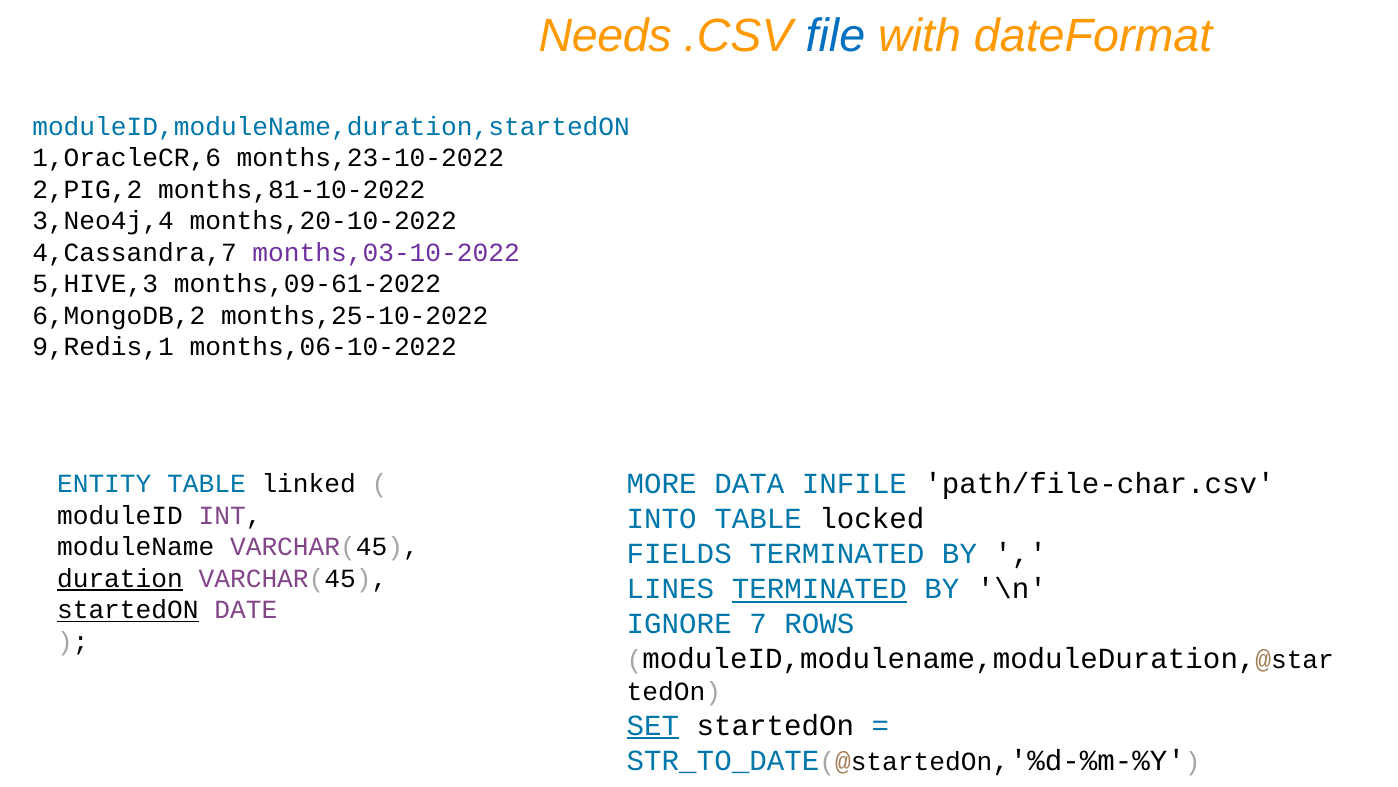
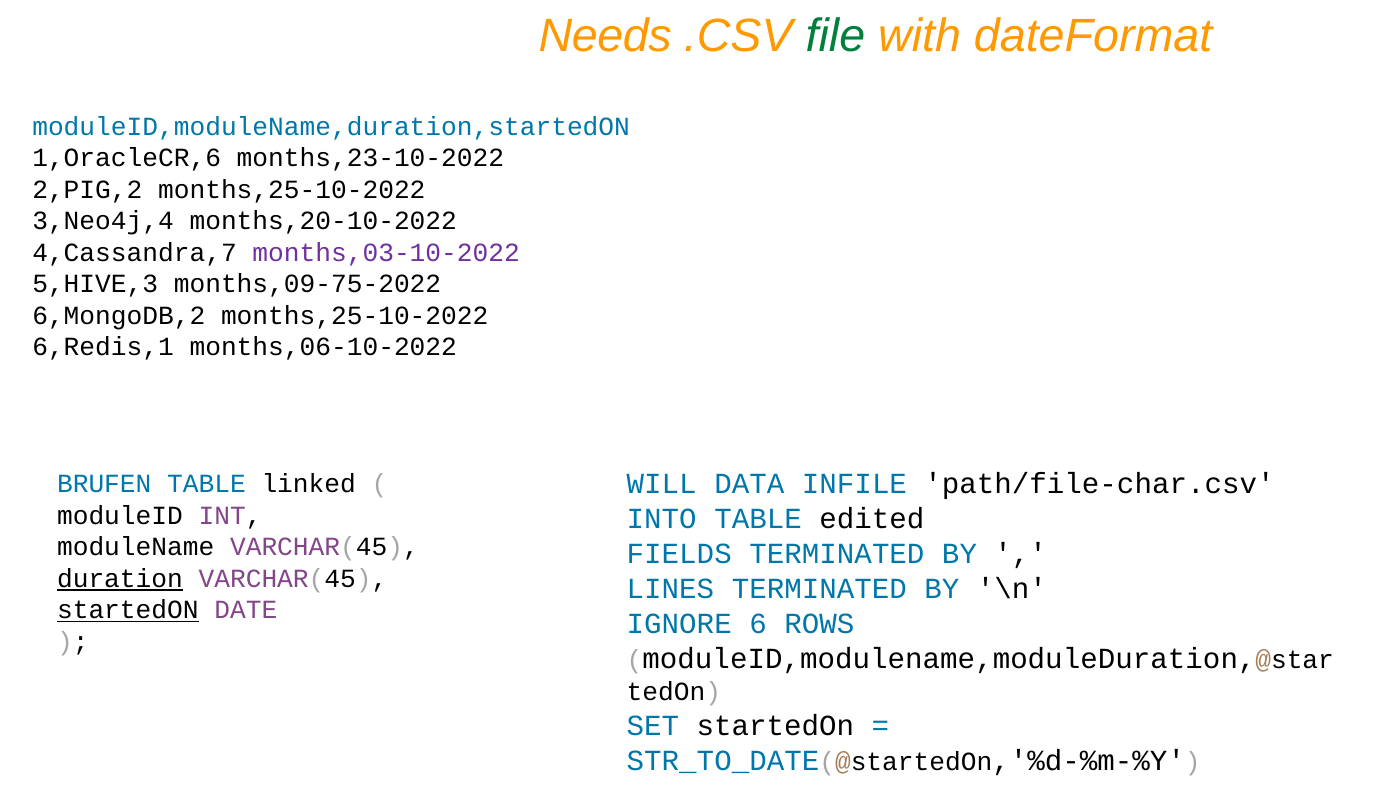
file colour: blue -> green (835, 36)
2,PIG,2 months,81-10-2022: months,81-10-2022 -> months,25-10-2022 (292, 189)
months,09-61-2022: months,09-61-2022 -> months,09-75-2022 (308, 284)
9,Redis,1: 9,Redis,1 -> 6,Redis,1 (103, 347)
MORE: MORE -> WILL (662, 484)
ENTITY: ENTITY -> BRUFEN (104, 484)
locked: locked -> edited (872, 519)
TERMINATED underline: present -> none (819, 589)
7: 7 -> 6 (758, 624)
SET underline: present -> none (653, 725)
